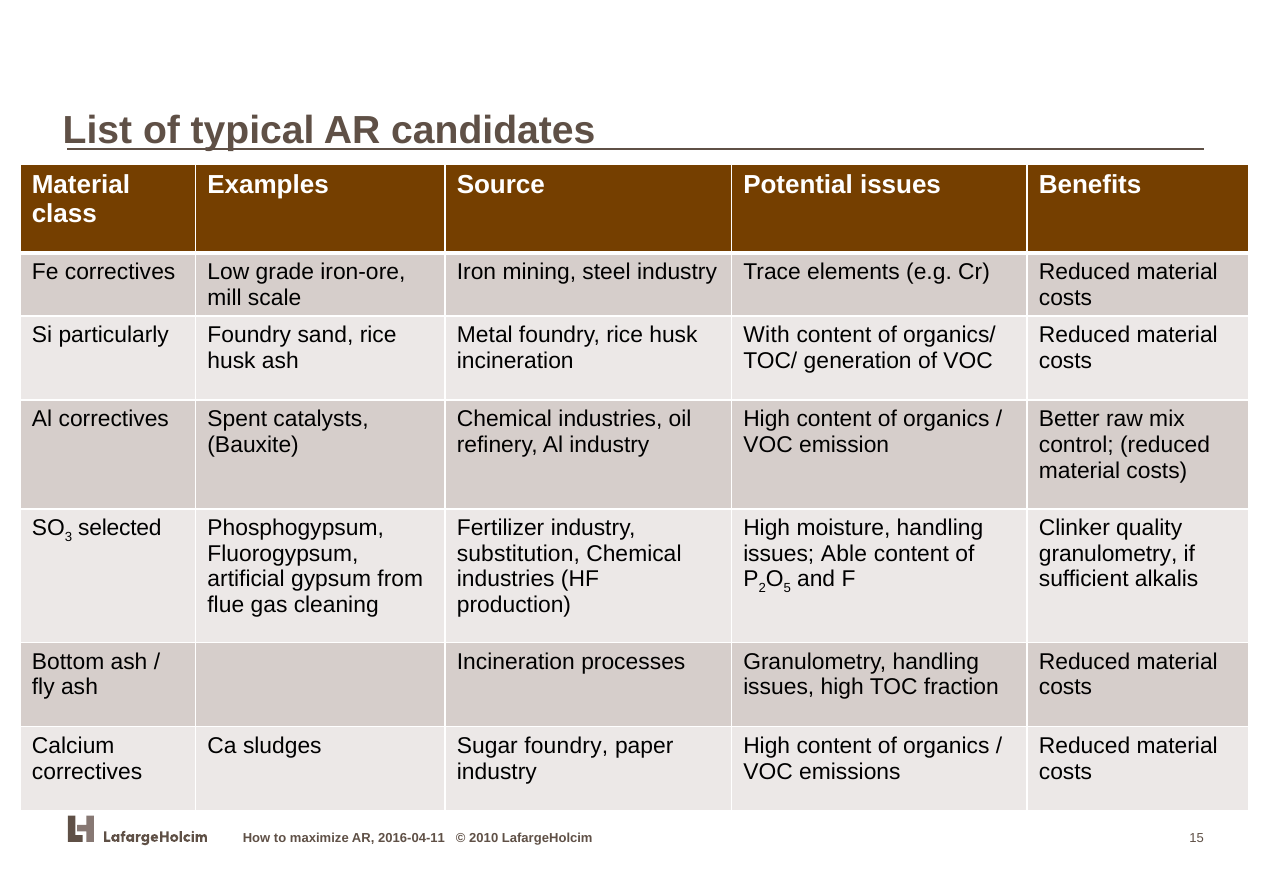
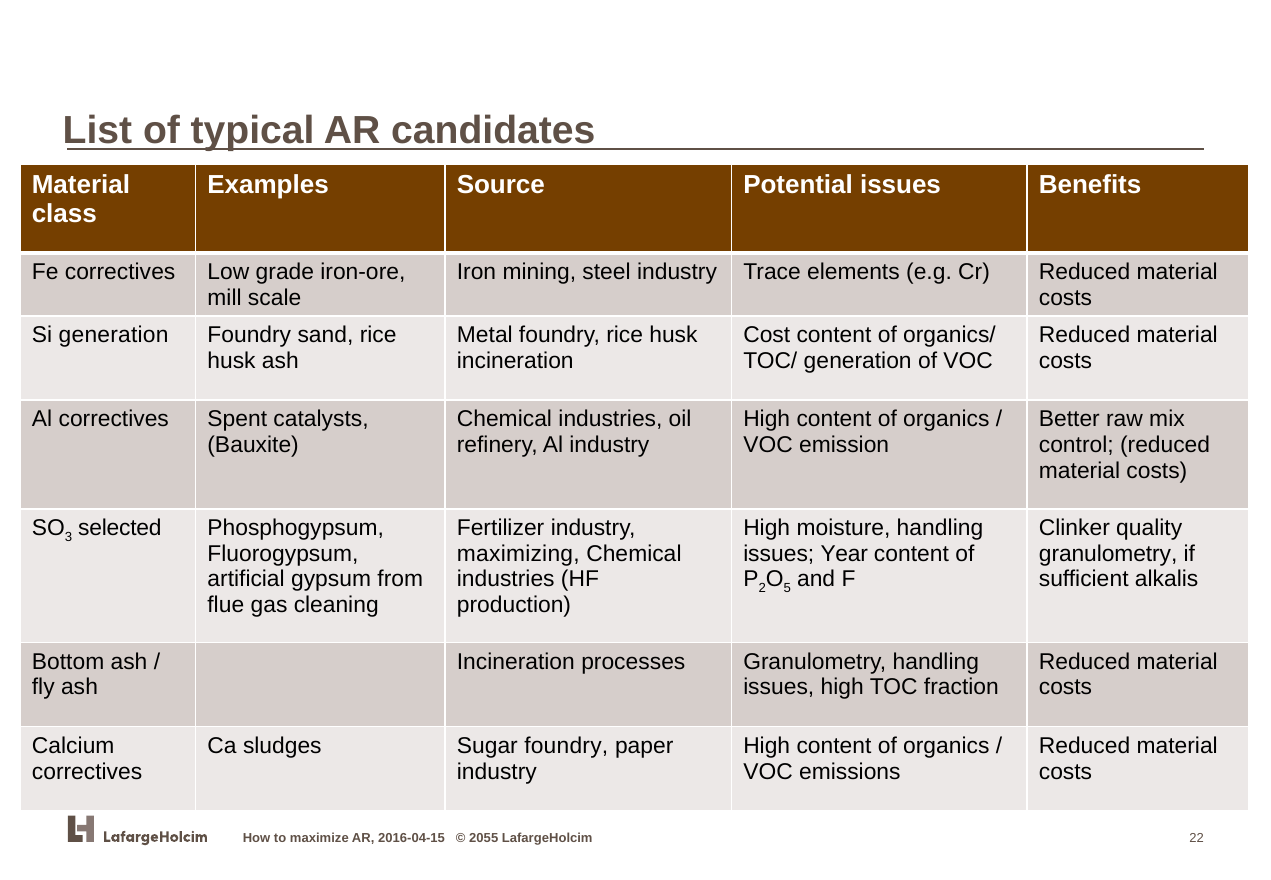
Si particularly: particularly -> generation (114, 335)
With: With -> Cost (767, 335)
substitution: substitution -> maximizing (518, 554)
Able: Able -> Year (844, 554)
2016-04-11: 2016-04-11 -> 2016-04-15 (411, 838)
2010: 2010 -> 2055 (484, 838)
15: 15 -> 22 (1197, 838)
